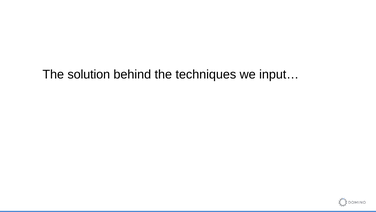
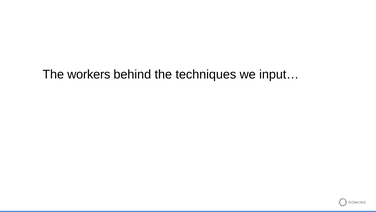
solution: solution -> workers (89, 74)
